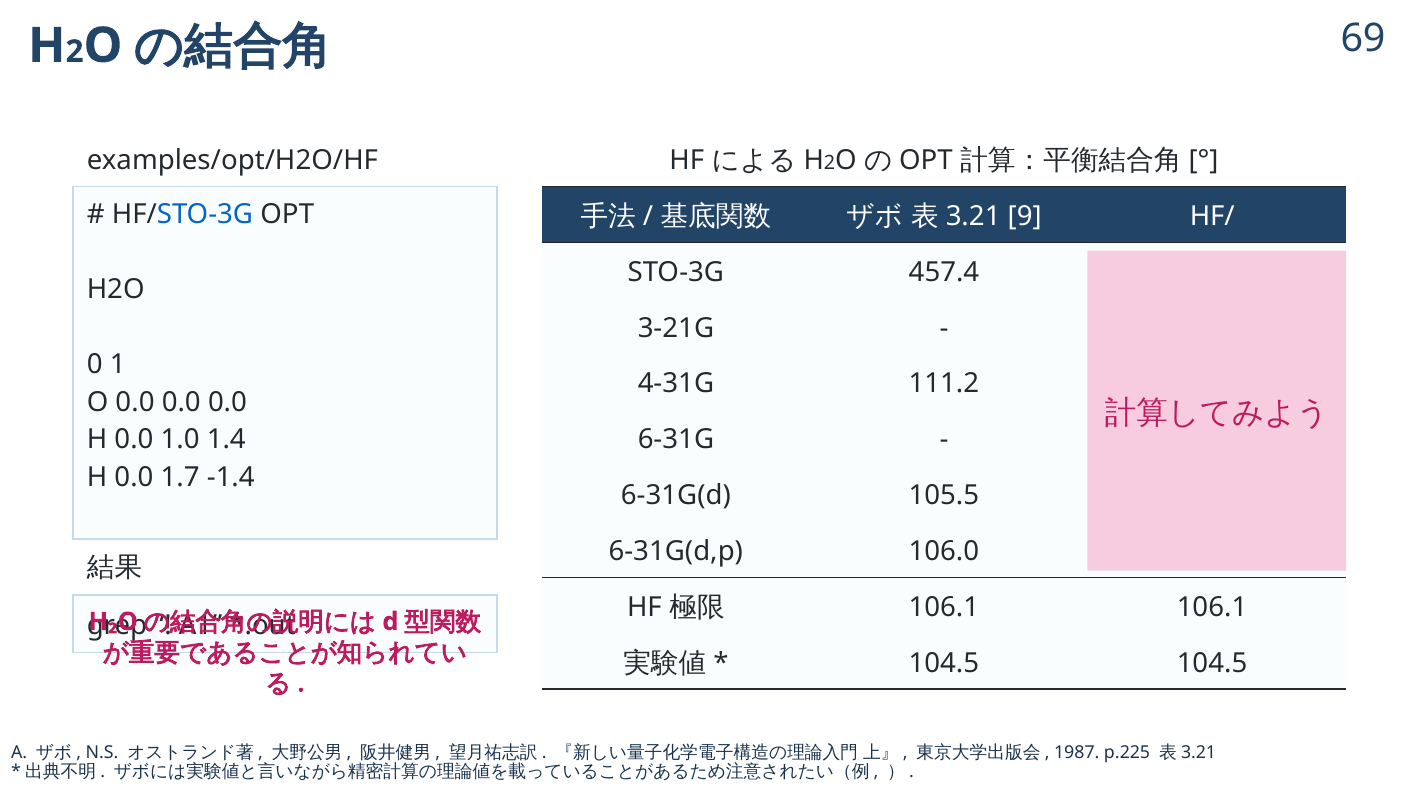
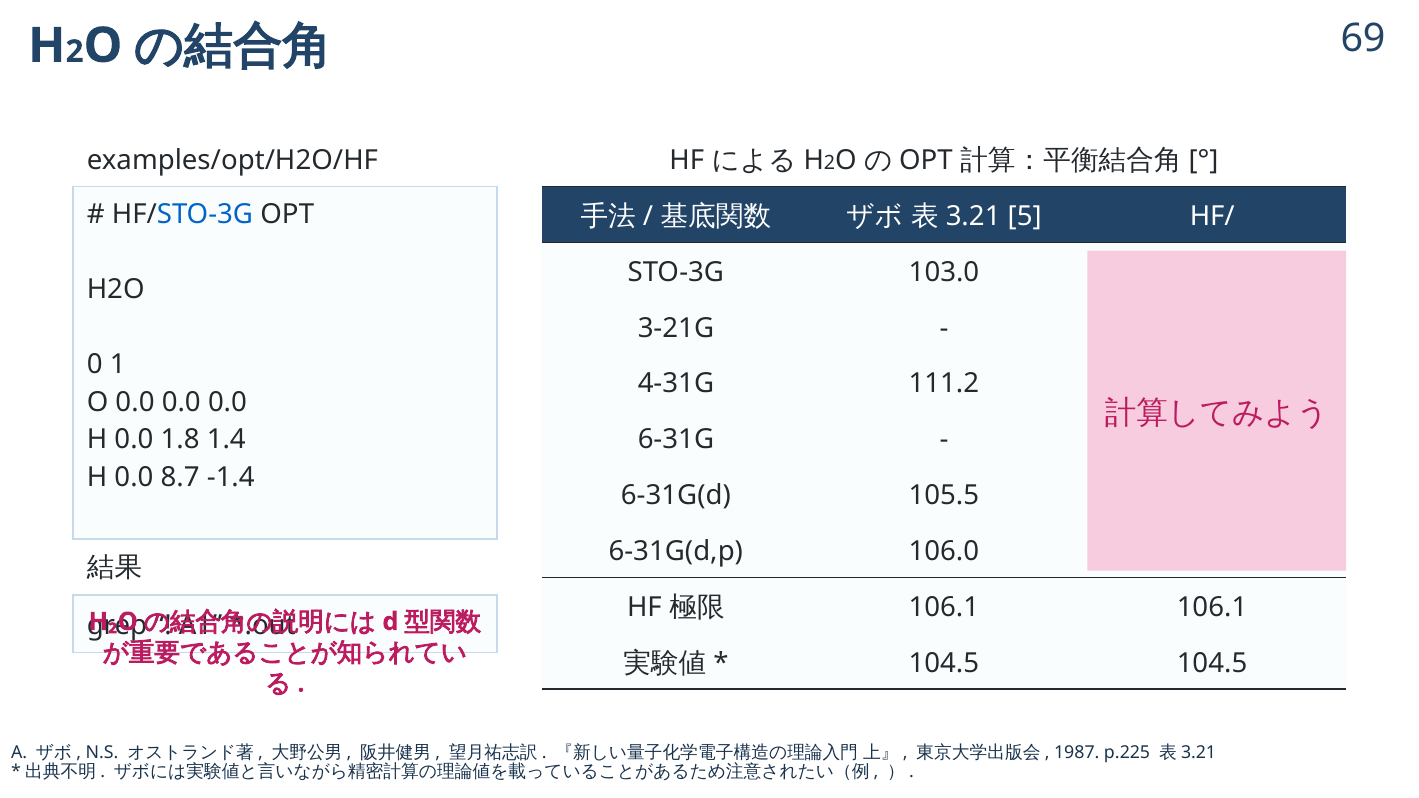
9: 9 -> 5 (1025, 216)
457.4: 457.4 -> 103.0 (944, 272)
1.0: 1.0 -> 1.8 (180, 440)
1.7: 1.7 -> 8.7 (180, 477)
